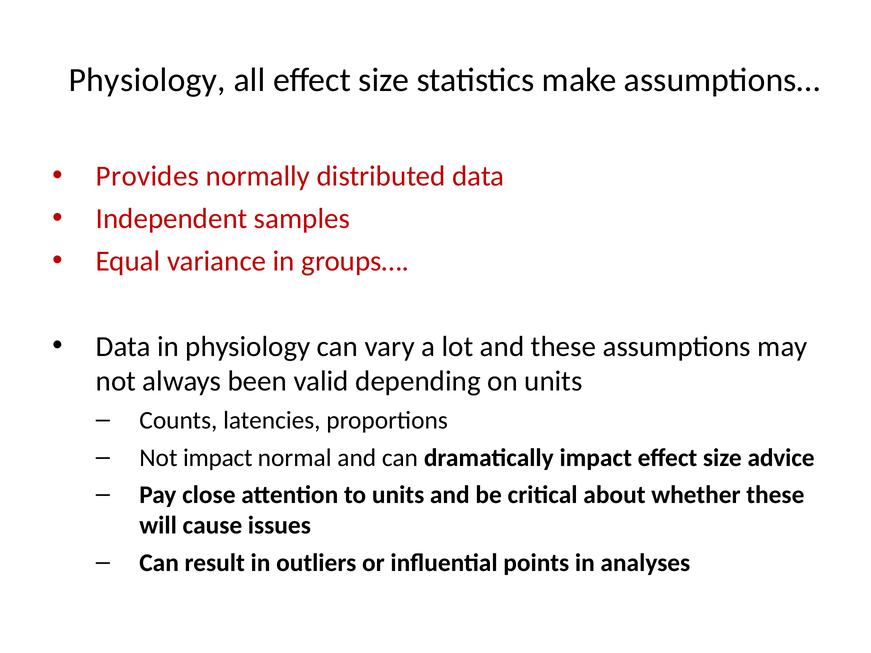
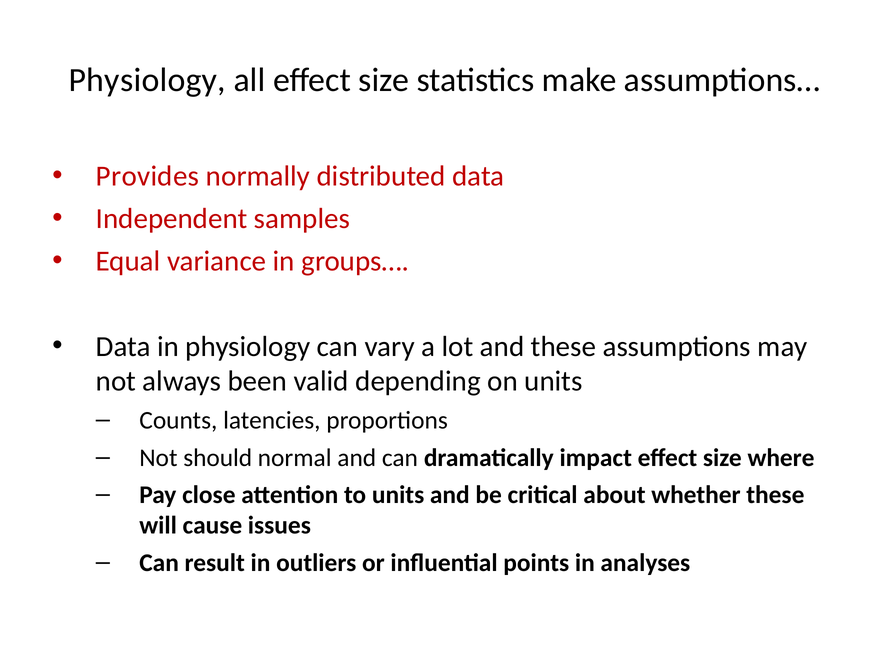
Not impact: impact -> should (218, 458)
advice: advice -> where (781, 458)
